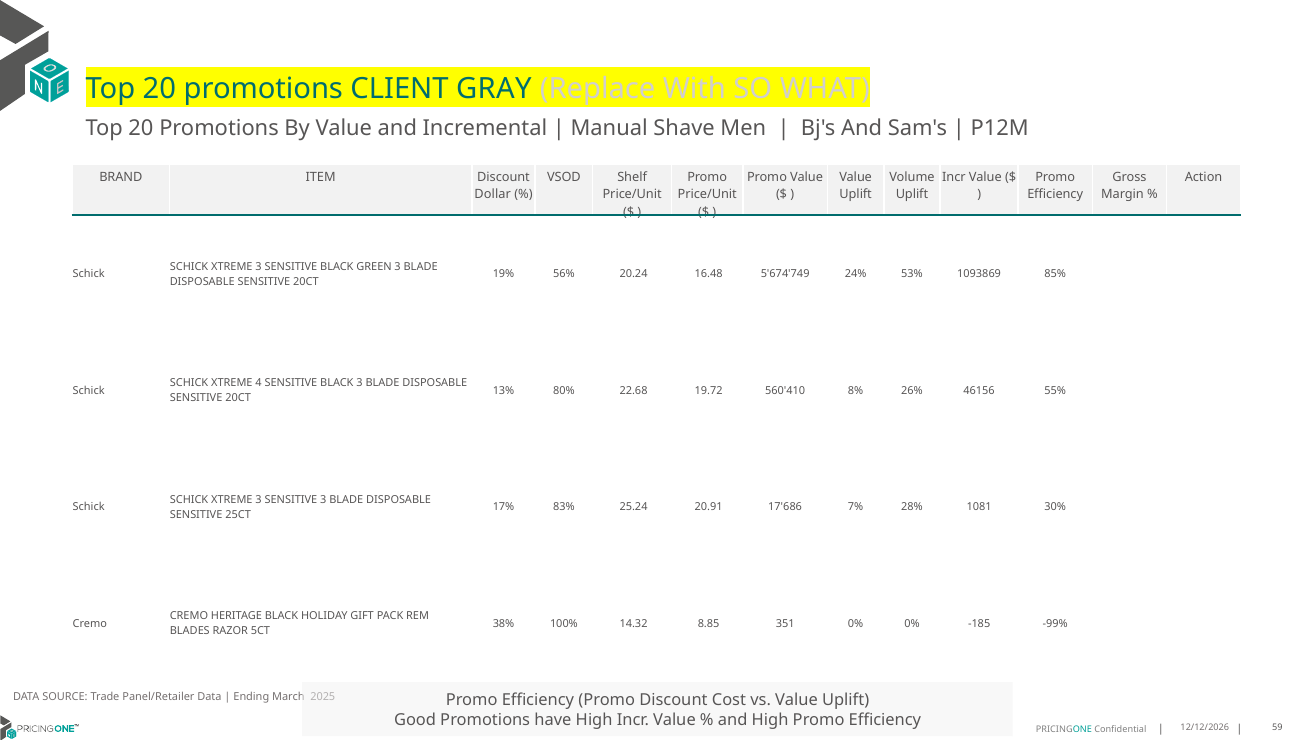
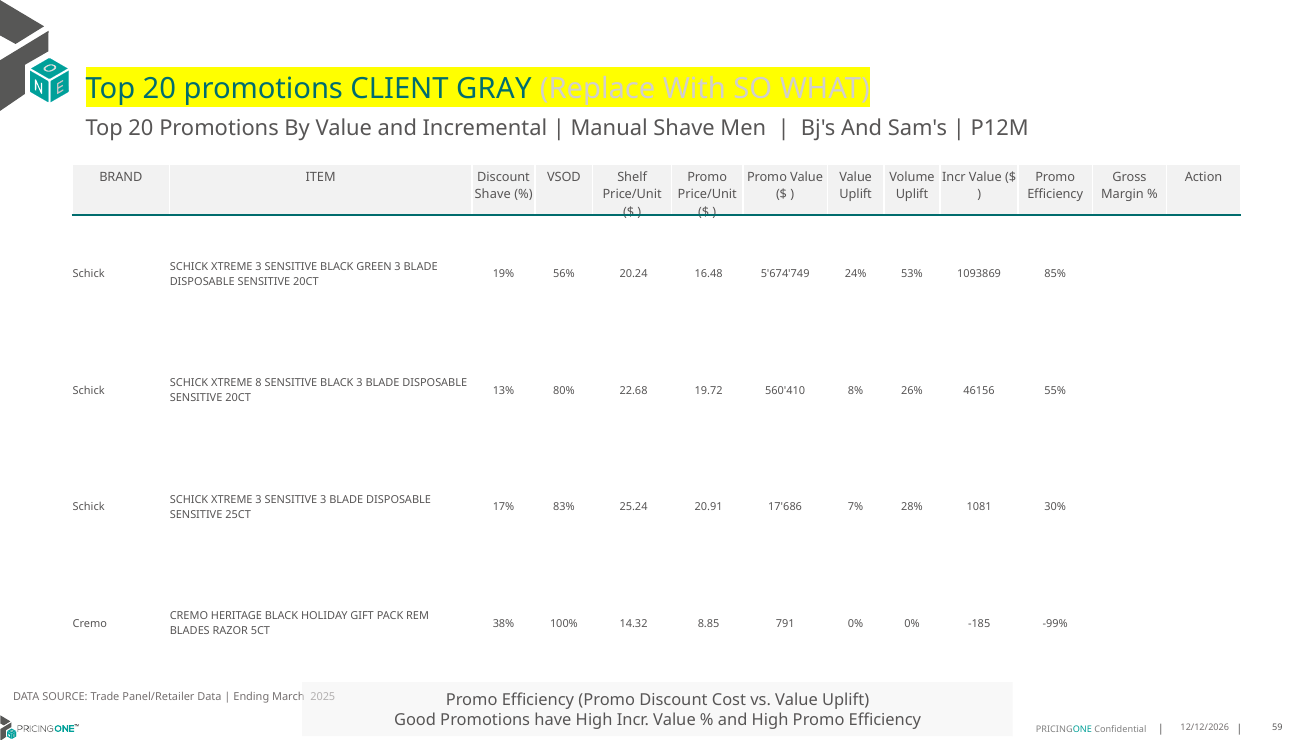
Dollar: Dollar -> Shave (493, 194)
4: 4 -> 8 (259, 383)
351: 351 -> 791 (785, 623)
